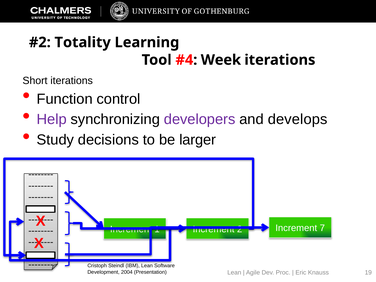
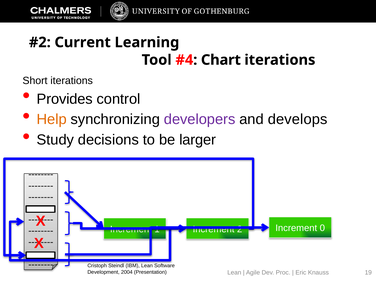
Totality: Totality -> Current (83, 42)
Week: Week -> Chart (221, 60)
Function: Function -> Provides (65, 99)
Help colour: purple -> orange (52, 119)
7: 7 -> 0 (322, 228)
